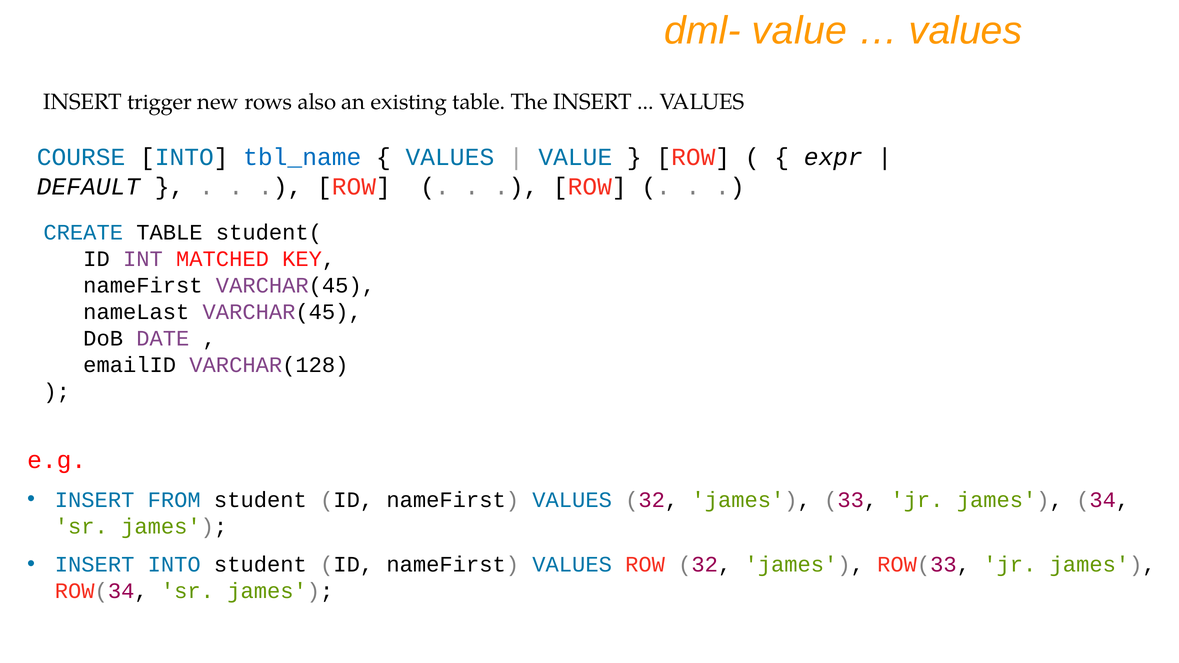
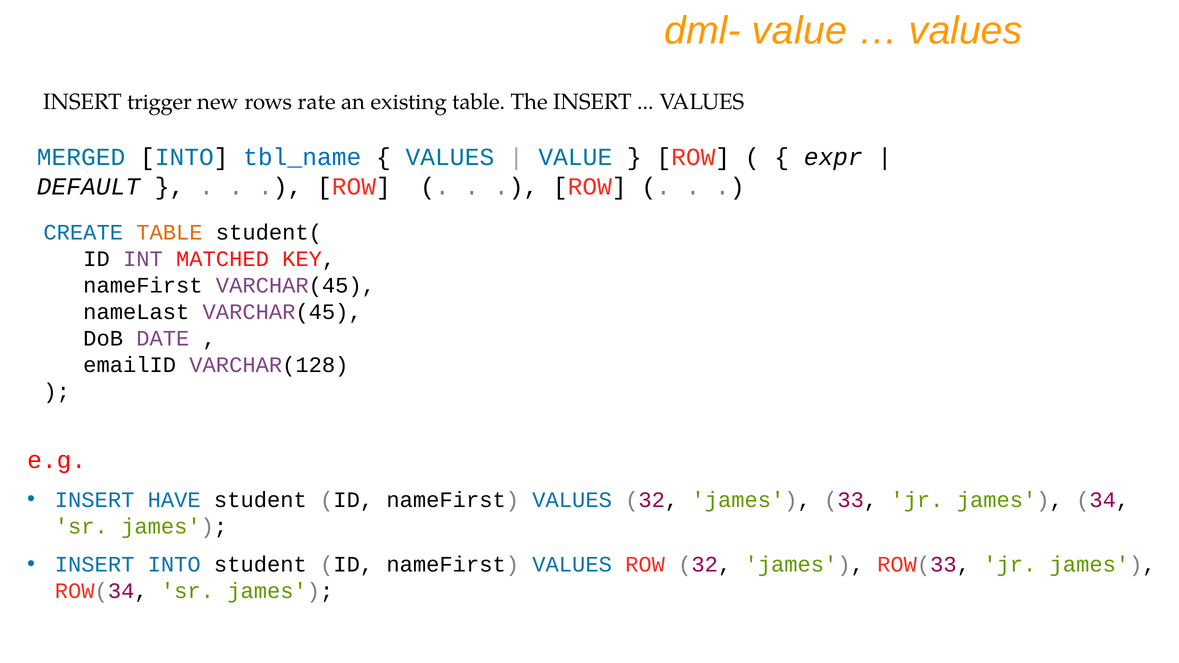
also: also -> rate (317, 102)
COURSE: COURSE -> MERGED (81, 157)
TABLE colour: black -> orange (169, 232)
FROM: FROM -> HAVE (174, 500)
